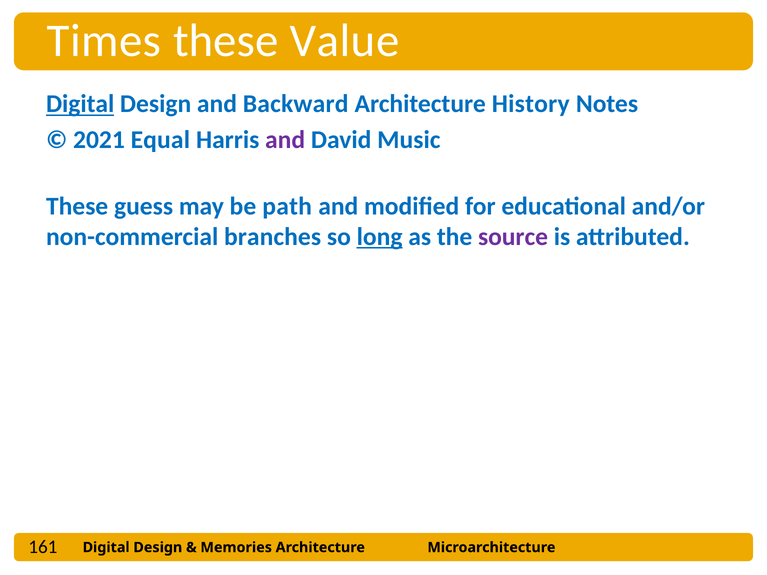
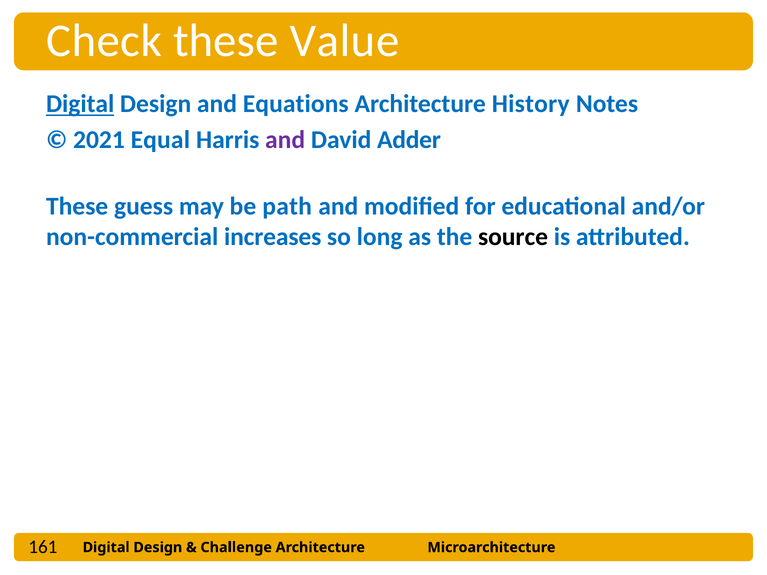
Times: Times -> Check (104, 41)
Backward: Backward -> Equations (296, 104)
Music: Music -> Adder (409, 140)
branches: branches -> increases (273, 237)
long underline: present -> none (380, 237)
source colour: purple -> black (513, 237)
Memories: Memories -> Challenge (236, 548)
